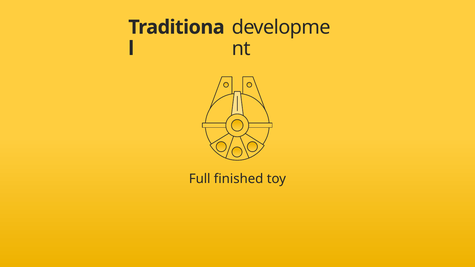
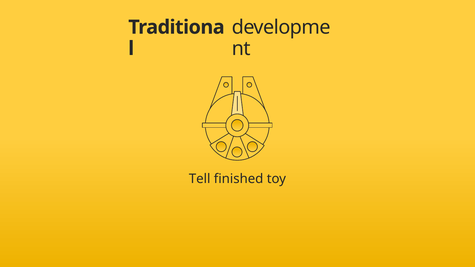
Full: Full -> Tell (200, 179)
